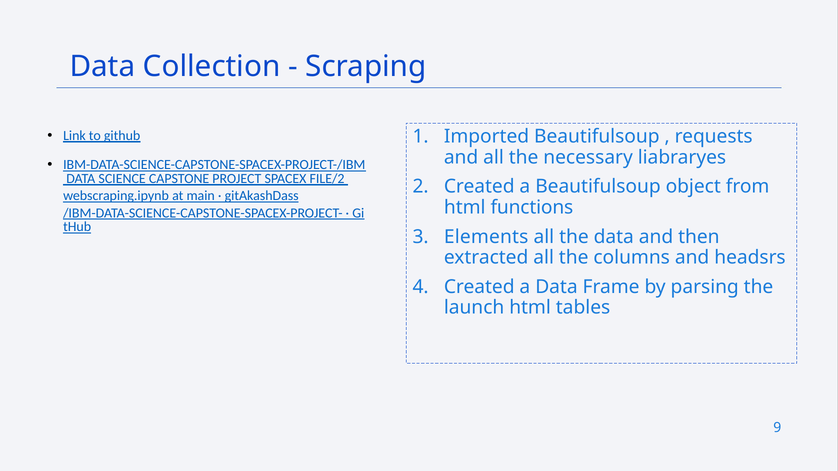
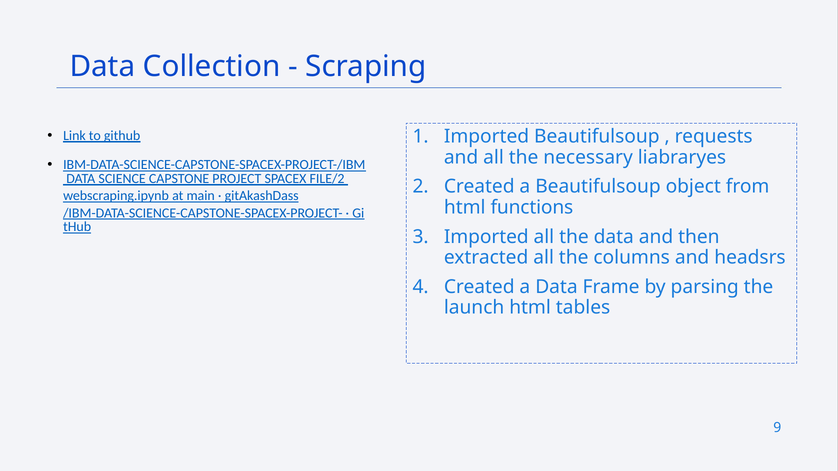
Elements: Elements -> Imported (486, 237)
